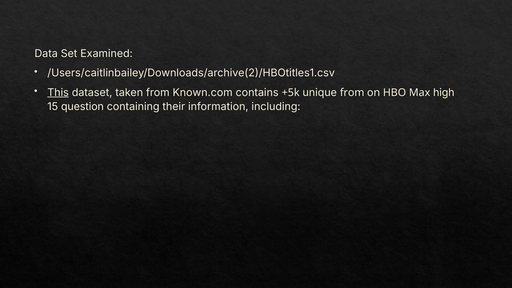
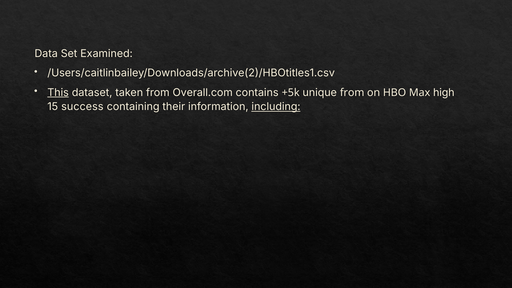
Known.com: Known.com -> Overall.com (203, 93)
question: question -> success (82, 107)
including underline: none -> present (276, 107)
